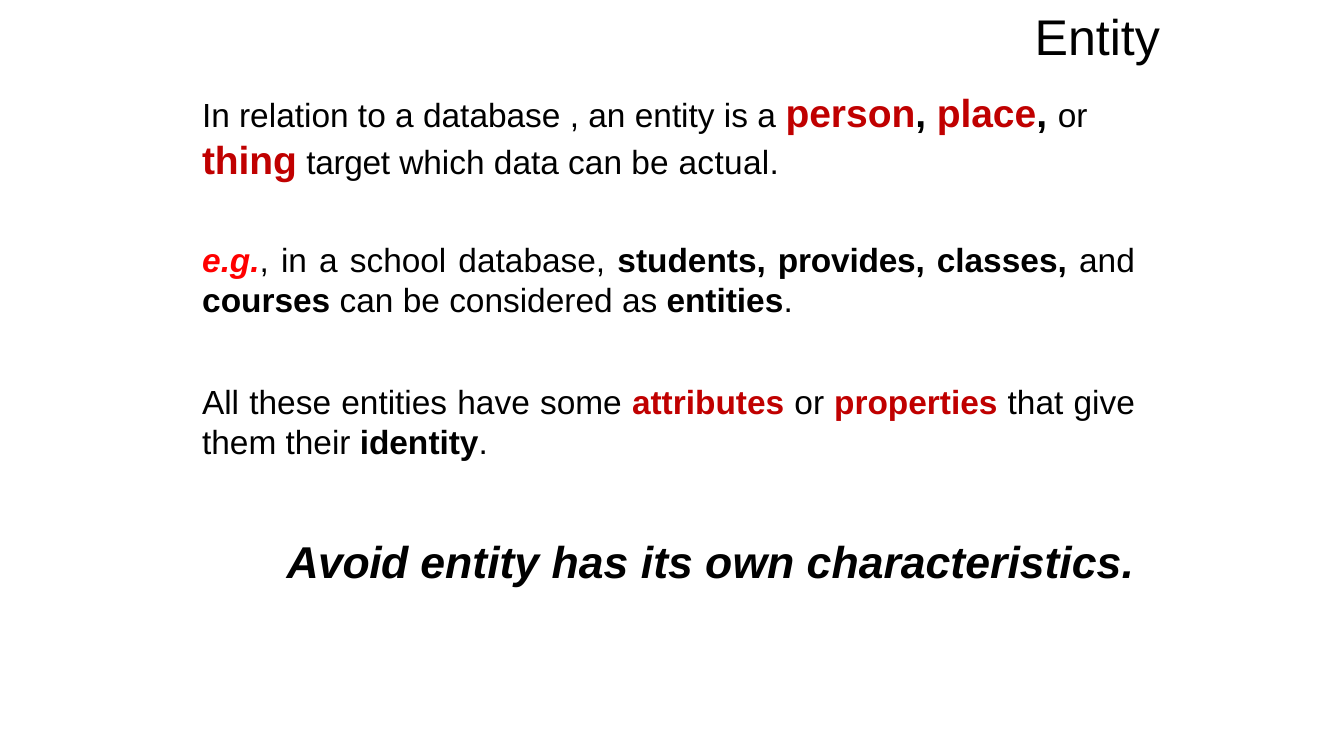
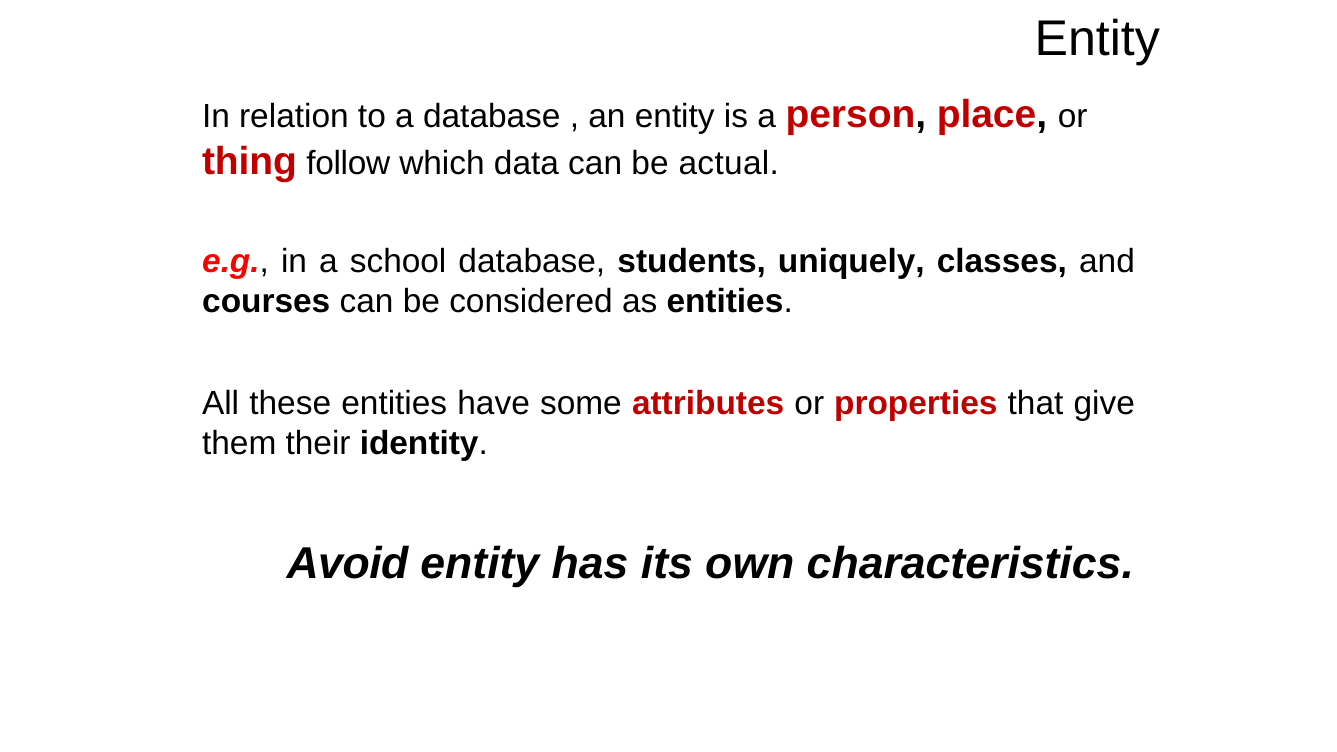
target: target -> follow (348, 163)
provides: provides -> uniquely (851, 262)
